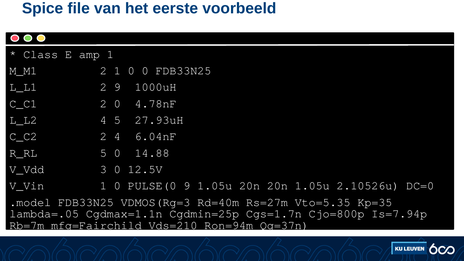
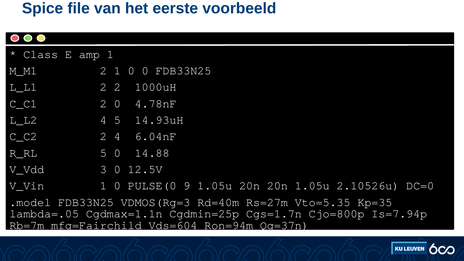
2 9: 9 -> 2 (117, 87)
27.93uH: 27.93uH -> 14.93uH (159, 120)
Vds=210: Vds=210 -> Vds=604 (173, 225)
